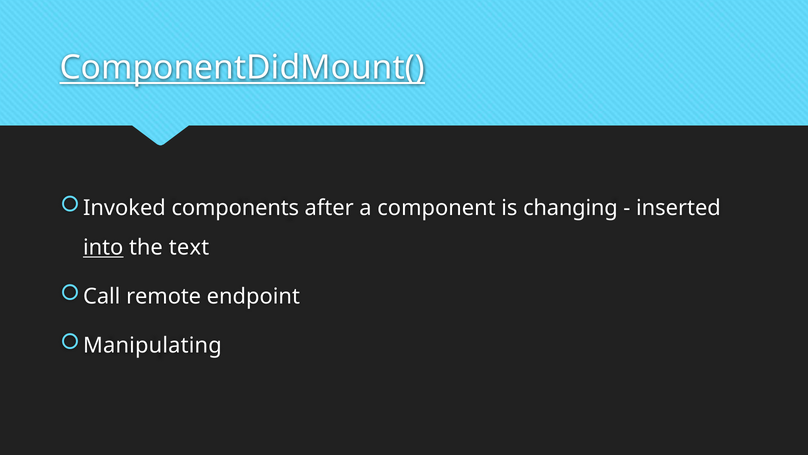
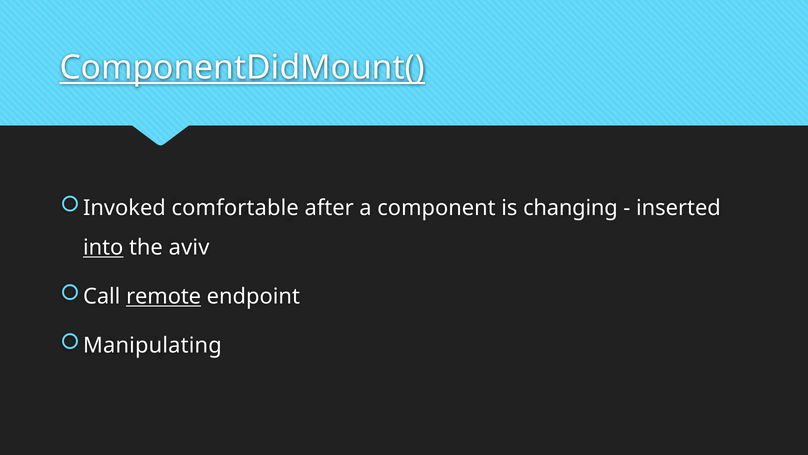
components: components -> comfortable (235, 208)
text: text -> aviv (189, 247)
remote underline: none -> present (164, 296)
